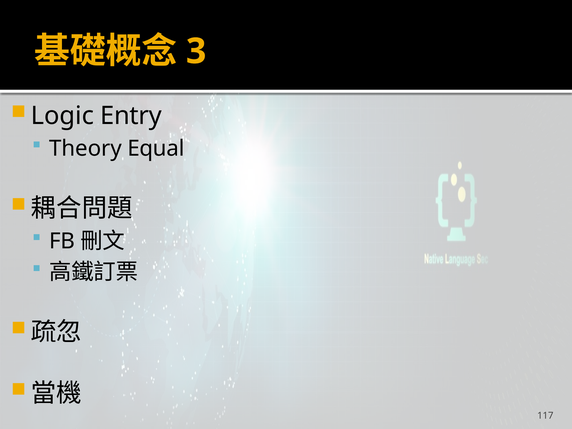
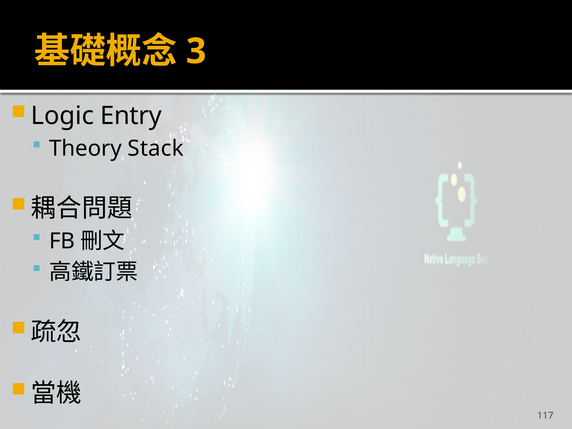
Equal: Equal -> Stack (156, 148)
